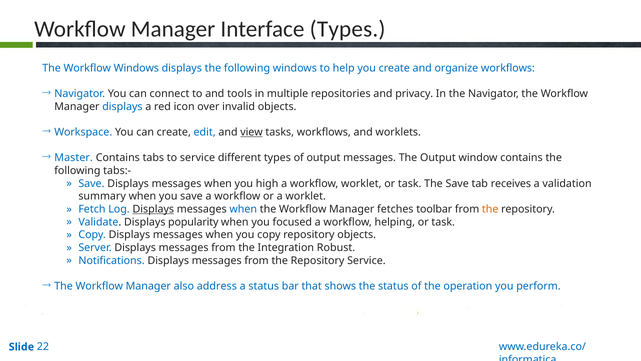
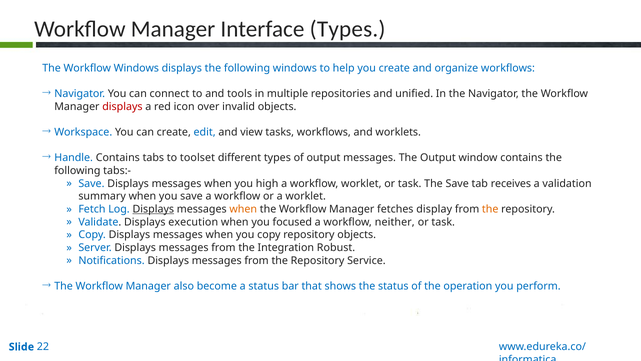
privacy: privacy -> unified (414, 94)
displays colour: blue -> red (122, 106)
view underline: present -> none (251, 132)
Master: Master -> Handle (74, 158)
to service: service -> toolset (197, 158)
when colour: blue -> orange (243, 209)
toolbar: toolbar -> display (434, 209)
popularity: popularity -> execution (193, 222)
helping: helping -> neither (395, 222)
address: address -> become (217, 286)
